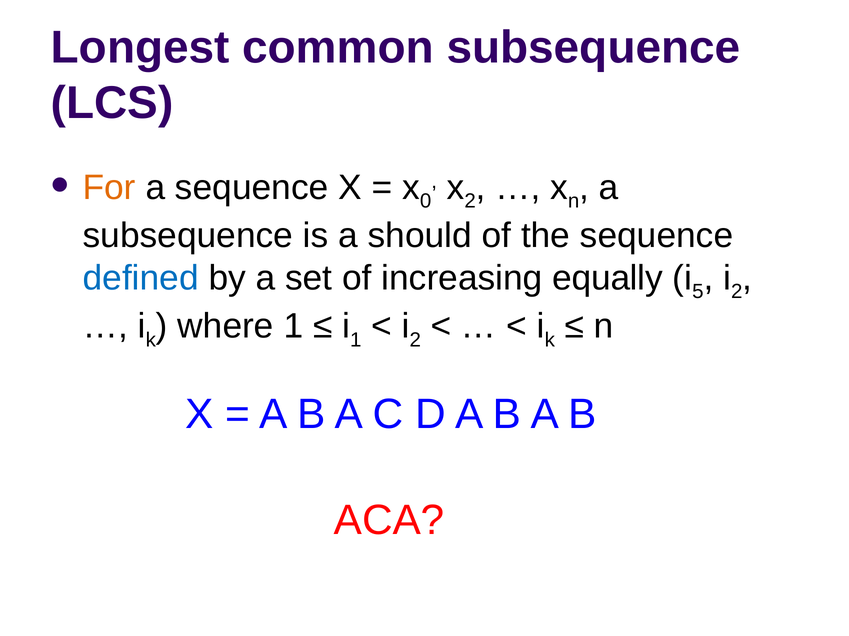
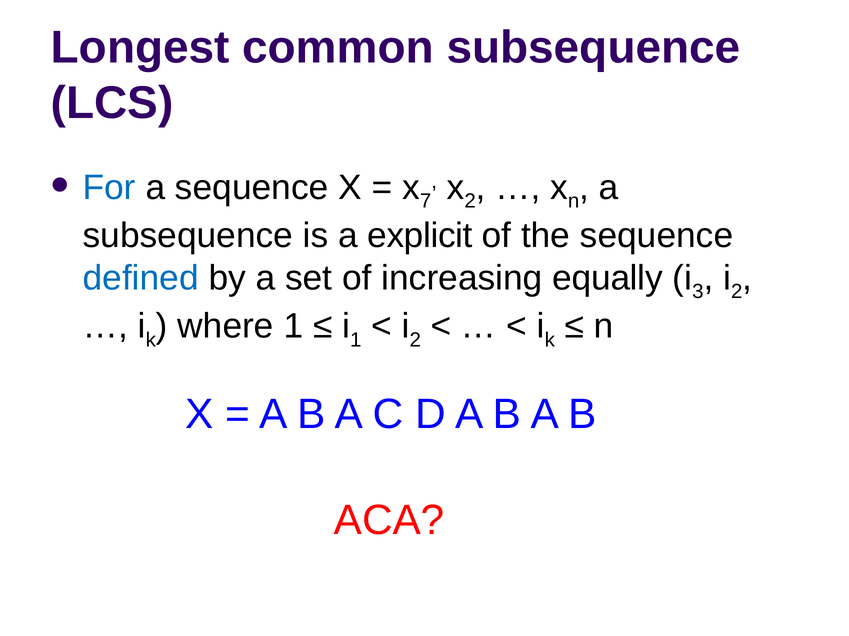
For colour: orange -> blue (109, 188)
0: 0 -> 7 (426, 201)
should: should -> explicit (420, 236)
5: 5 -> 3 (698, 292)
